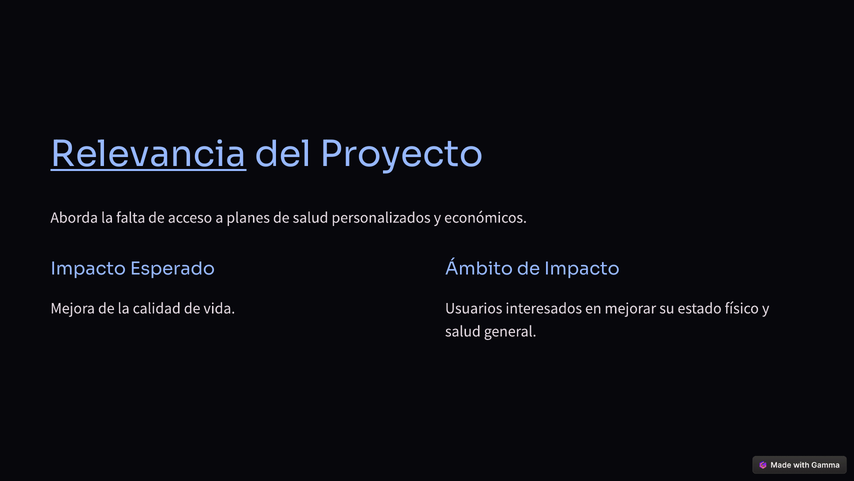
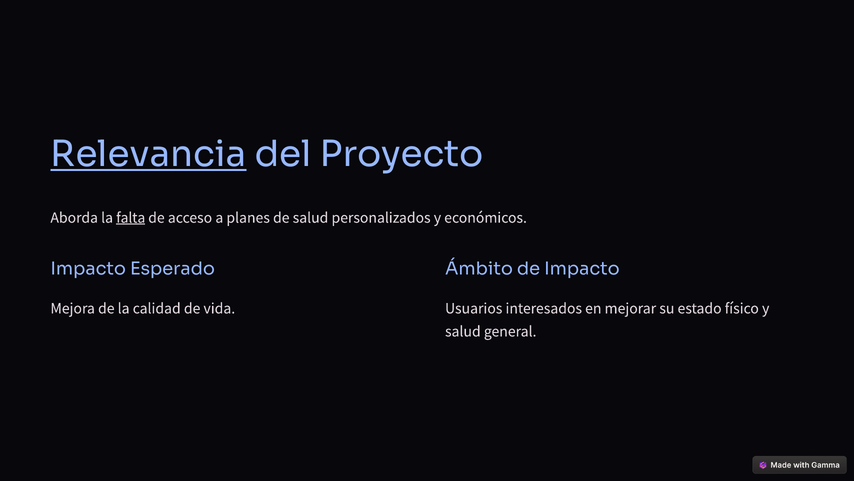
falta underline: none -> present (131, 218)
